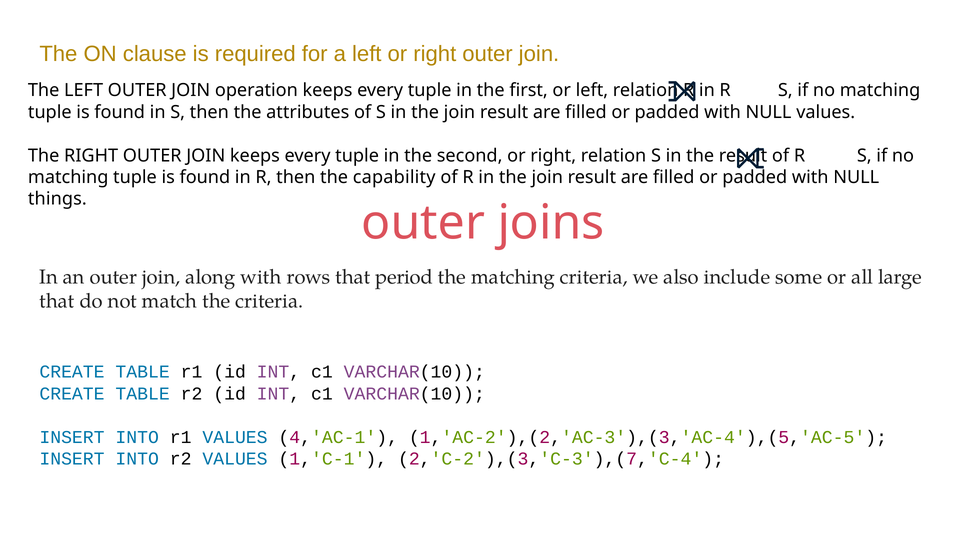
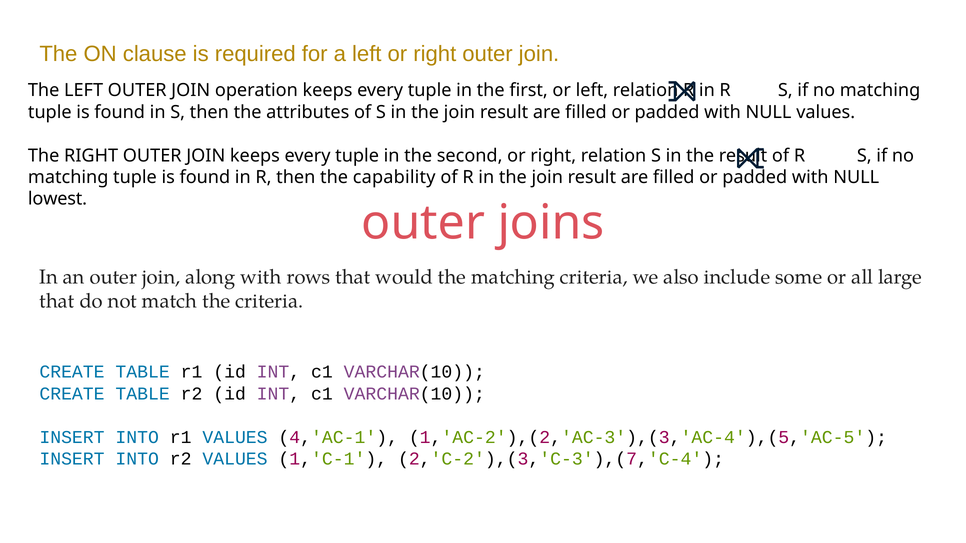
things: things -> lowest (58, 199)
period: period -> would (404, 277)
